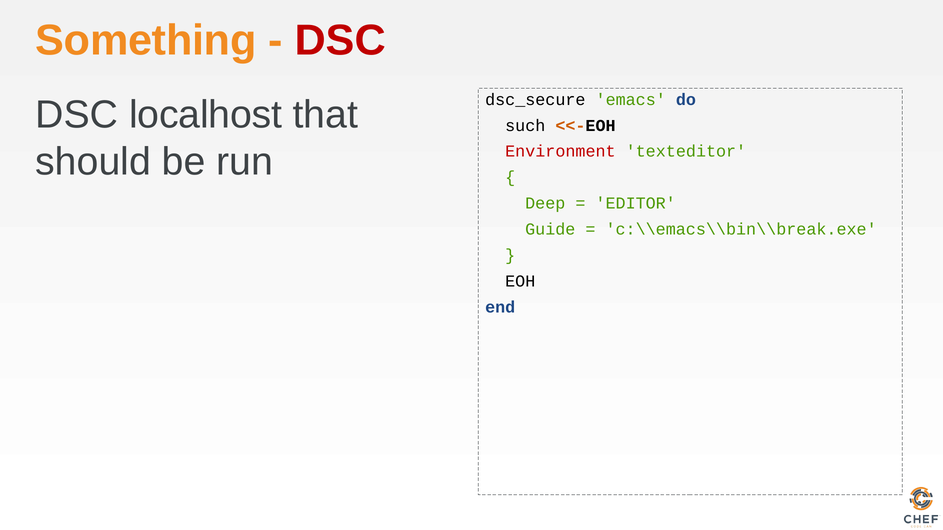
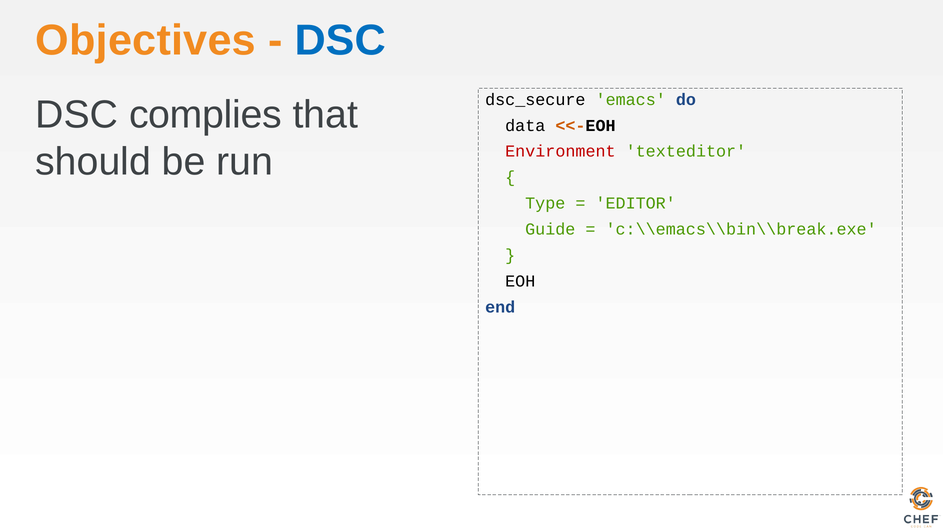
Something: Something -> Objectives (146, 41)
DSC colour: red -> blue (340, 41)
localhost: localhost -> complies (205, 115)
such: such -> data (525, 126)
Deep: Deep -> Type (545, 204)
